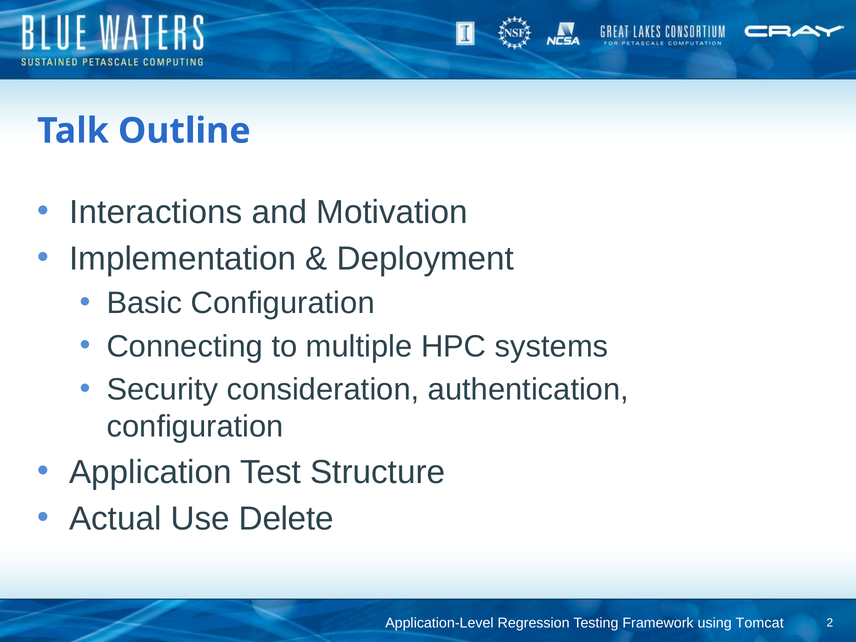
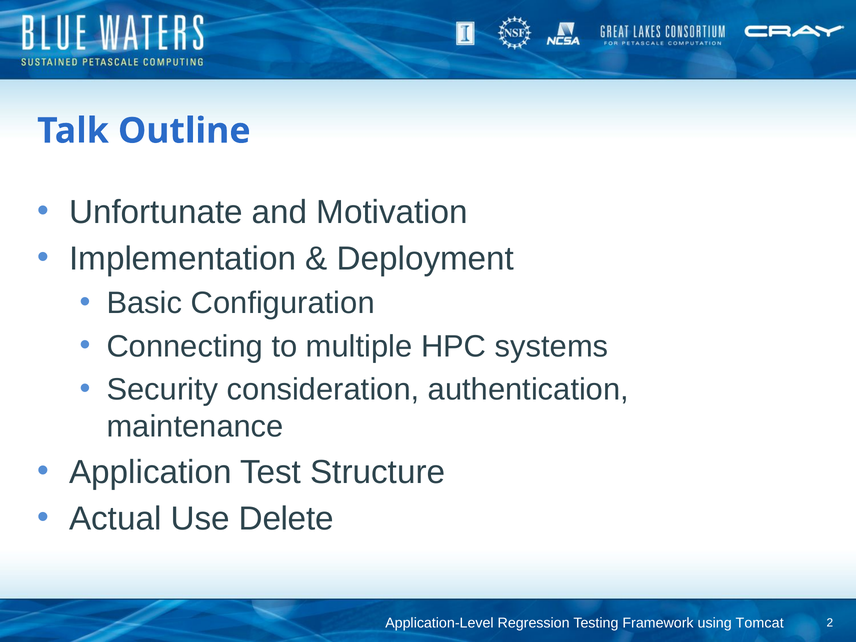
Interactions: Interactions -> Unfortunate (156, 212)
configuration: configuration -> maintenance (195, 427)
